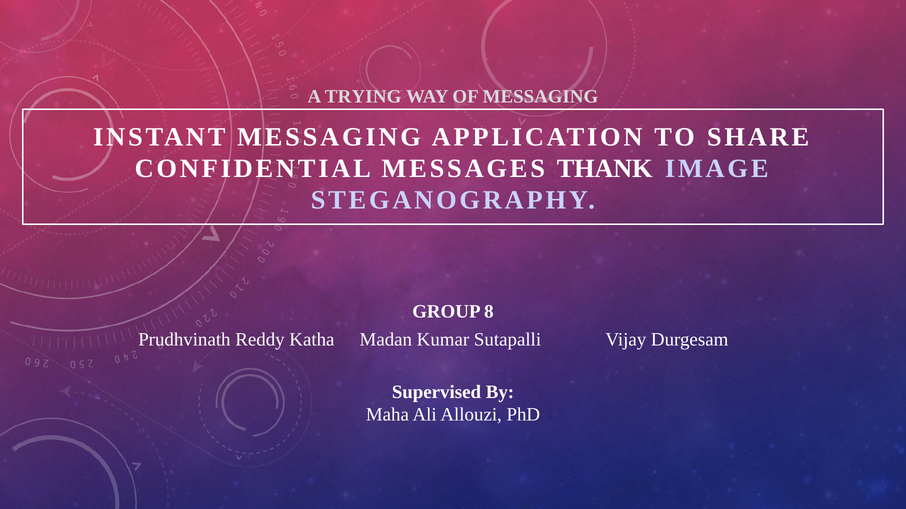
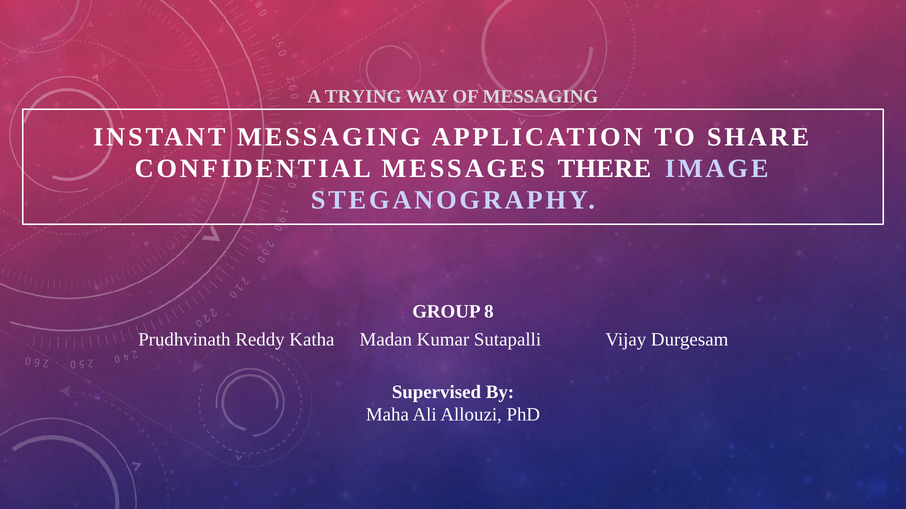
THANK: THANK -> THERE (604, 169)
